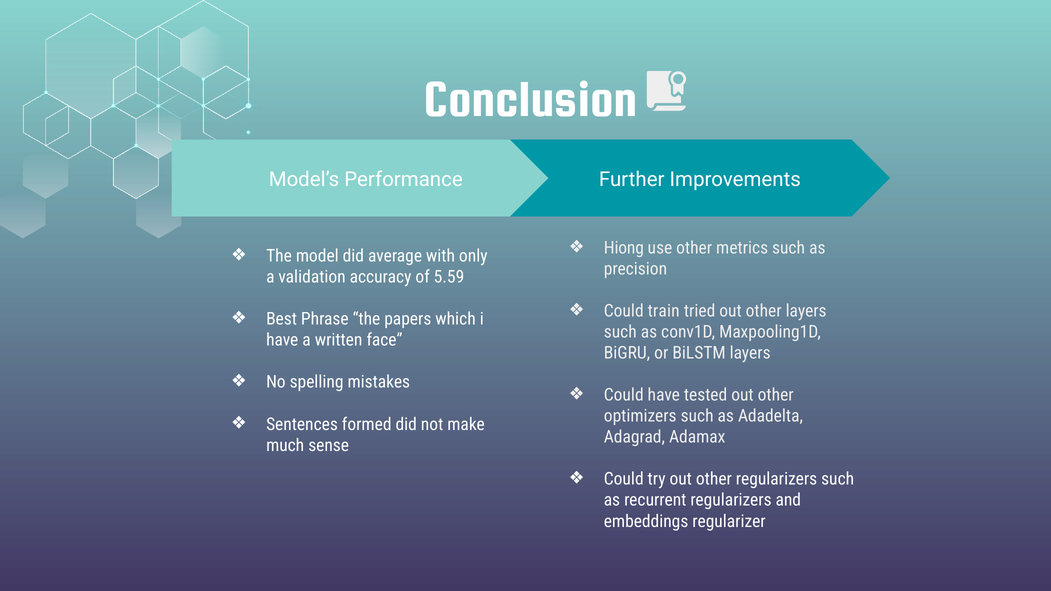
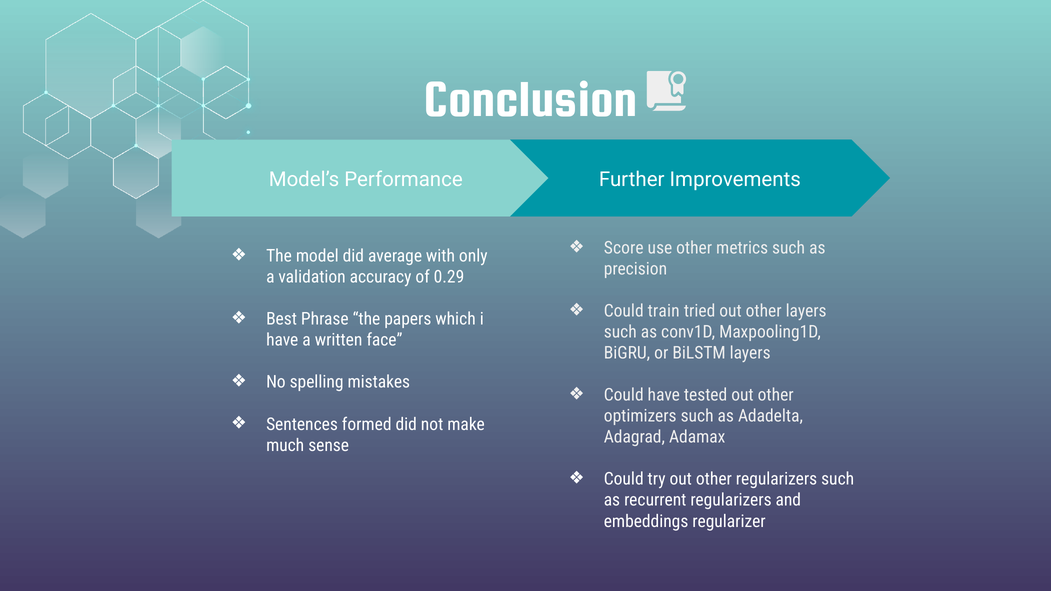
Hiong: Hiong -> Score (624, 248)
5.59: 5.59 -> 0.29 (449, 277)
